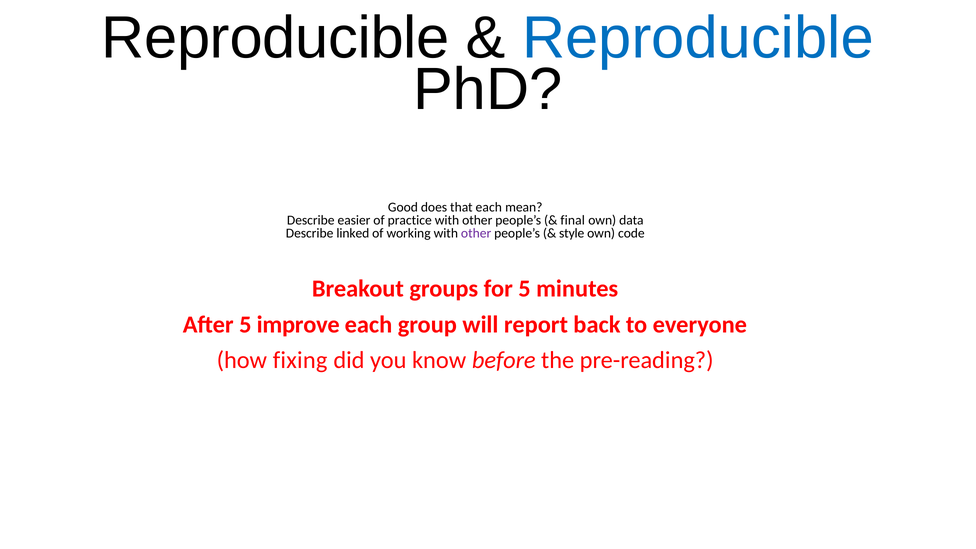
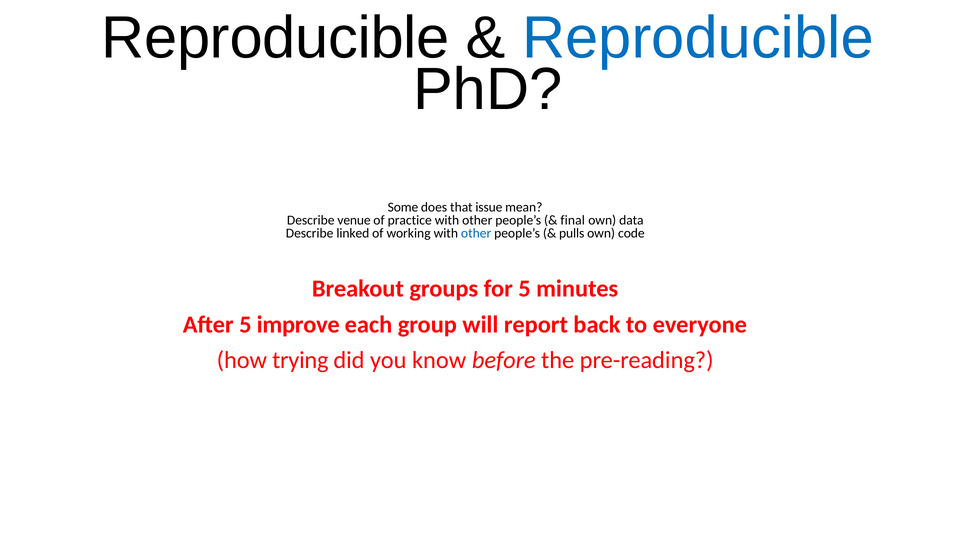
Good: Good -> Some (403, 207)
that each: each -> issue (489, 207)
easier: easier -> venue (354, 220)
other colour: purple -> blue (476, 233)
style: style -> pulls (572, 233)
fixing: fixing -> trying (300, 360)
